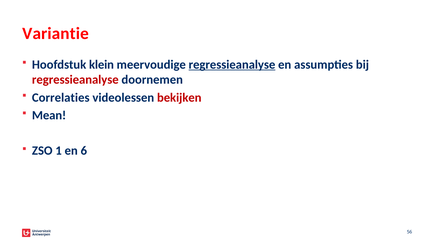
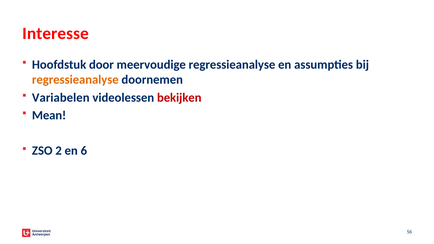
Variantie: Variantie -> Interesse (55, 34)
klein: klein -> door (101, 65)
regressieanalyse underline: present -> none (232, 65)
regressieanalyse colour: red -> orange (75, 80)
Correlaties: Correlaties -> Variabelen (61, 98)
1: 1 -> 2 (59, 151)
